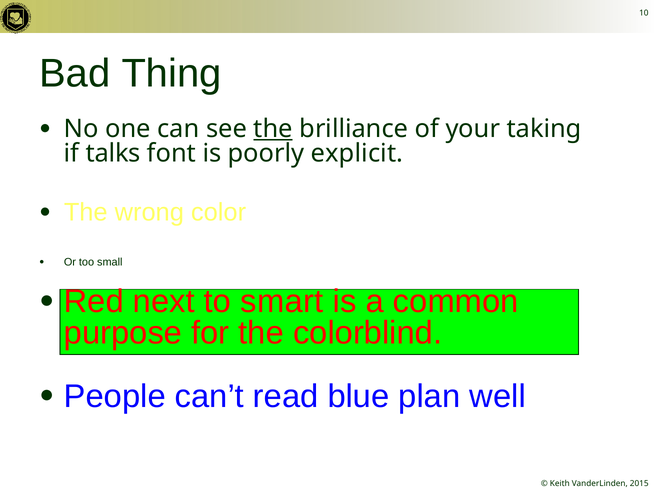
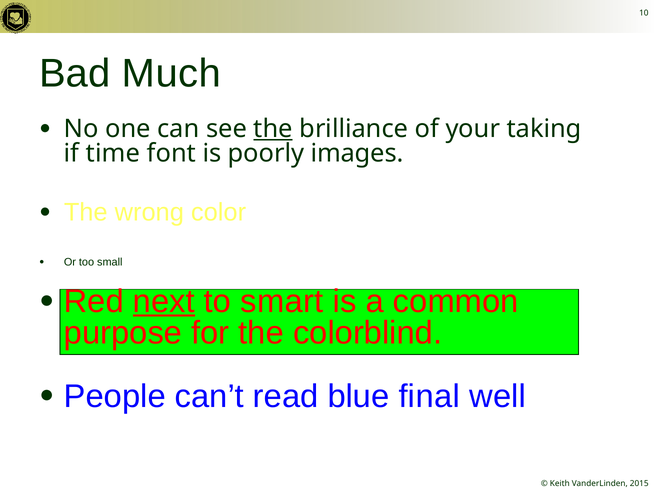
Thing: Thing -> Much (171, 74)
talks: talks -> time (113, 154)
explicit: explicit -> images (357, 154)
next underline: none -> present (164, 302)
plan: plan -> final (429, 396)
